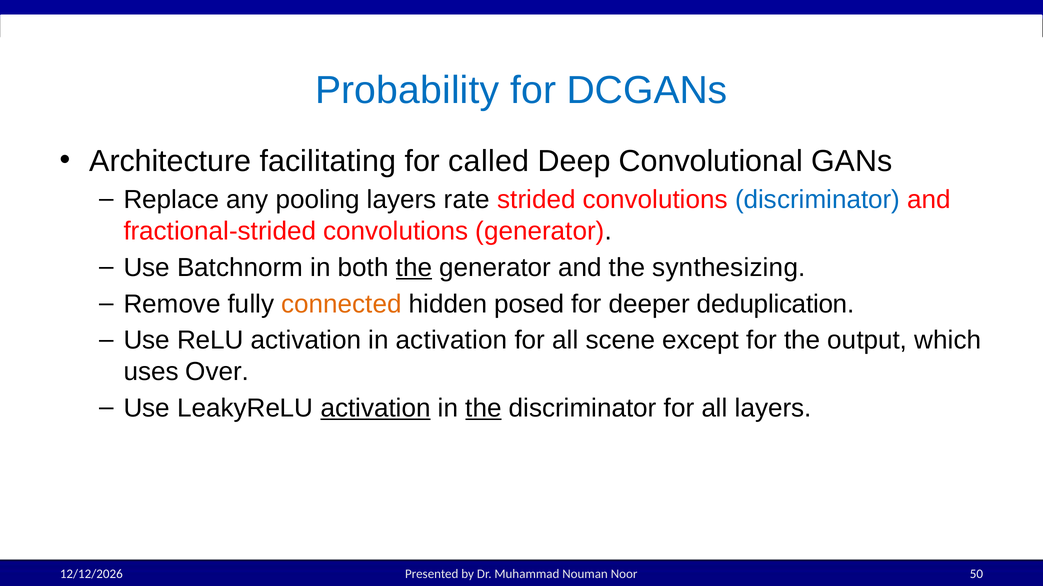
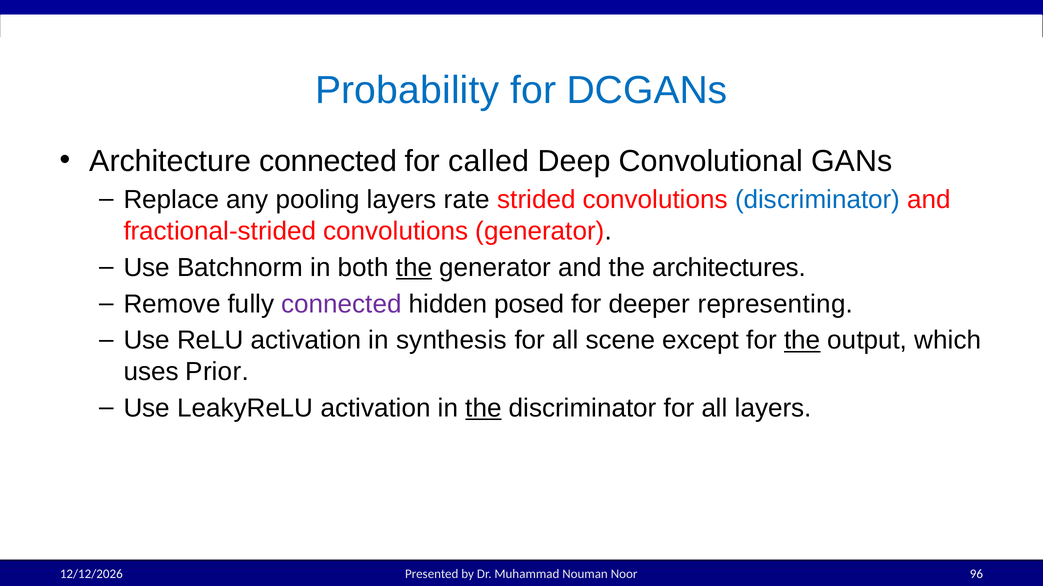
Architecture facilitating: facilitating -> connected (328, 161)
synthesizing: synthesizing -> architectures (729, 268)
connected colour: orange -> purple (342, 304)
deduplication: deduplication -> representing (775, 304)
in activation: activation -> synthesis (451, 341)
the underline: none -> present (802, 341)
Over: Over -> Prior (217, 372)
activation underline: present -> none (376, 409)
50: 50 -> 96 (976, 574)
